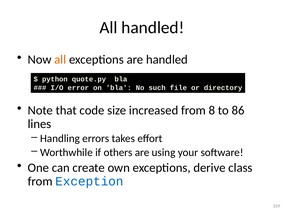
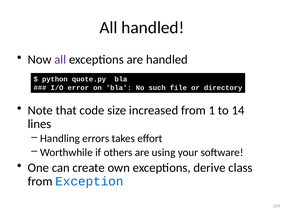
all colour: orange -> purple (60, 60)
8: 8 -> 1 (212, 110)
86: 86 -> 14 (238, 110)
